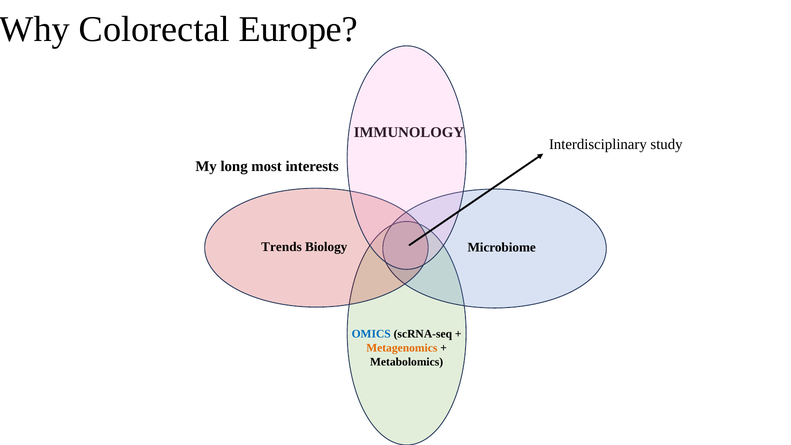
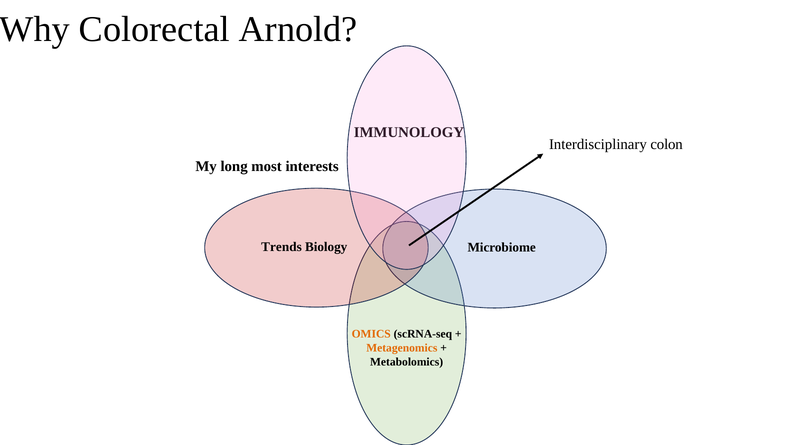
Europe: Europe -> Arnold (298, 29)
study: study -> colon (667, 144)
OMICS colour: blue -> orange (371, 334)
